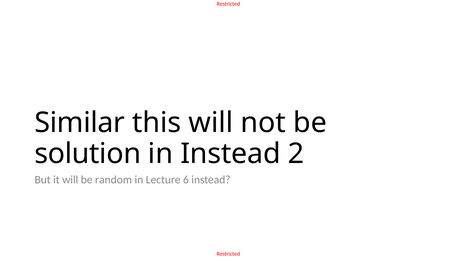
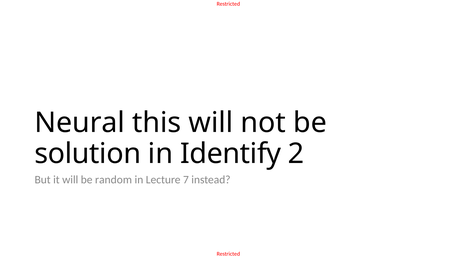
Similar: Similar -> Neural (80, 123)
in Instead: Instead -> Identify (231, 154)
6: 6 -> 7 (186, 180)
